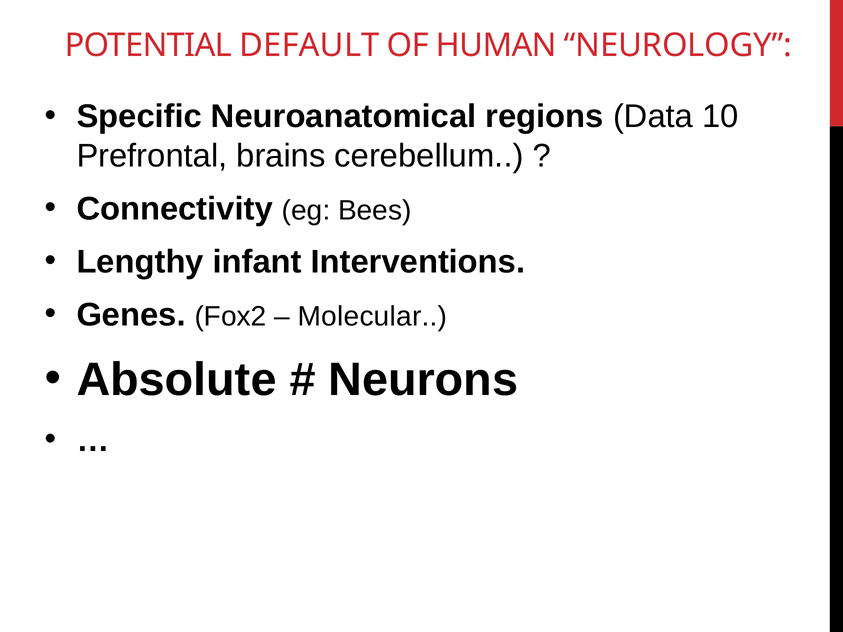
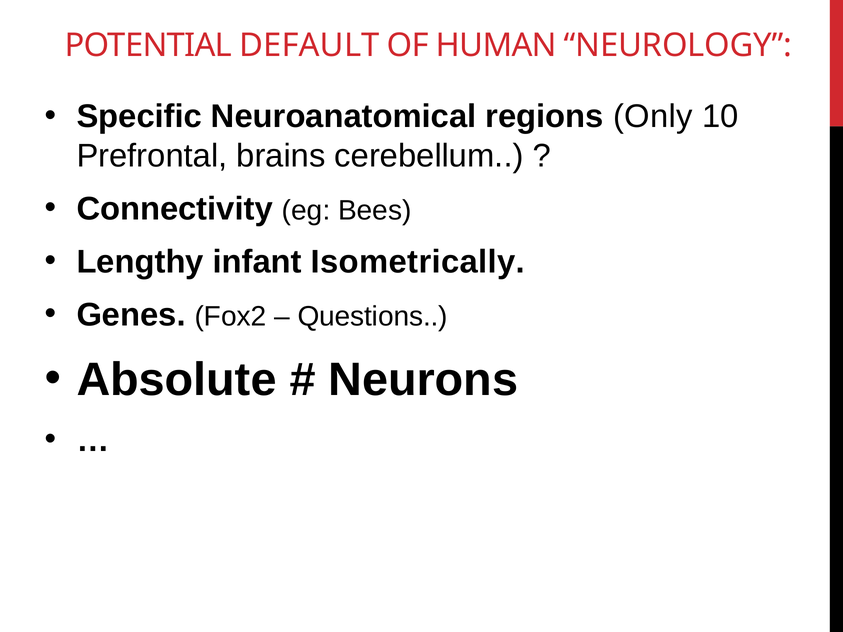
Data: Data -> Only (653, 117)
Interventions: Interventions -> Isometrically (418, 262)
Molecular: Molecular -> Questions (373, 316)
